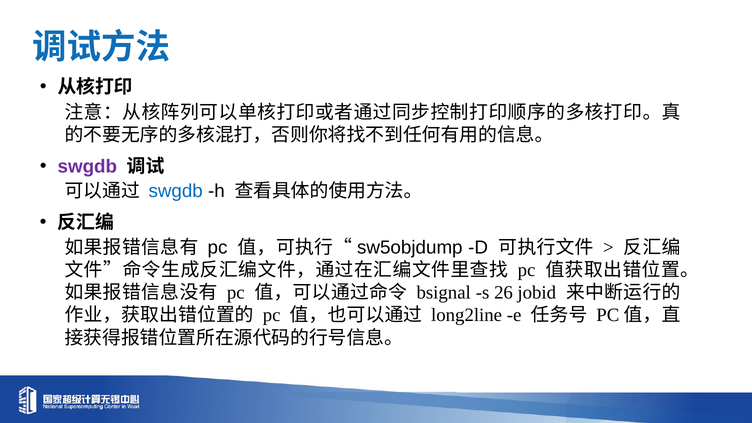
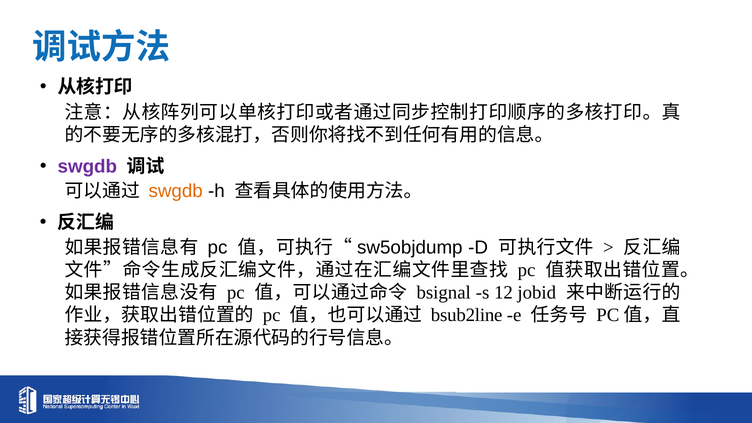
swgdb colour: blue -> orange (176, 191)
26: 26 -> 12 (504, 293)
long2line: long2line -> bsub2line (467, 315)
